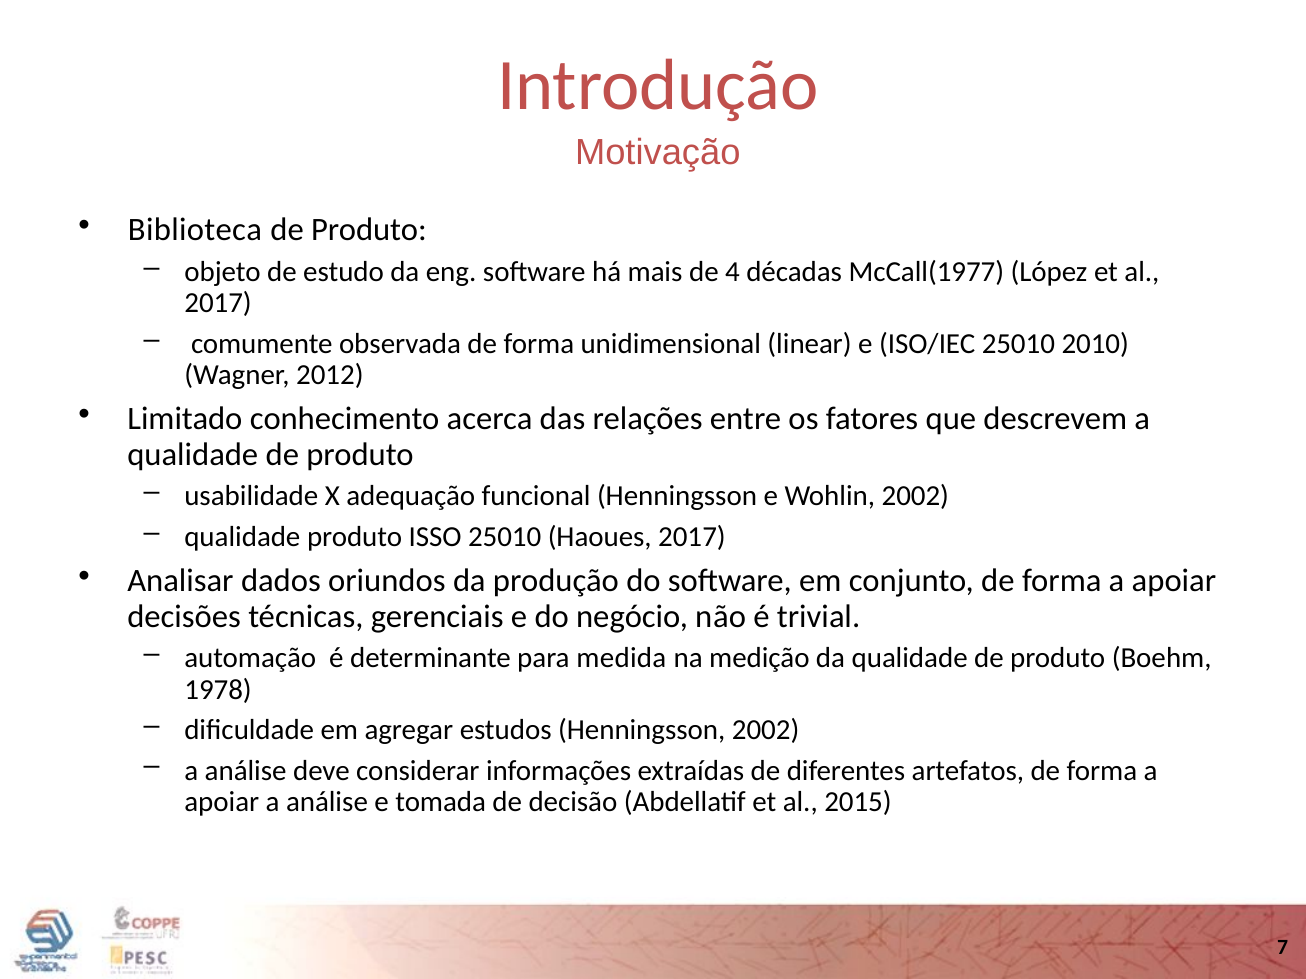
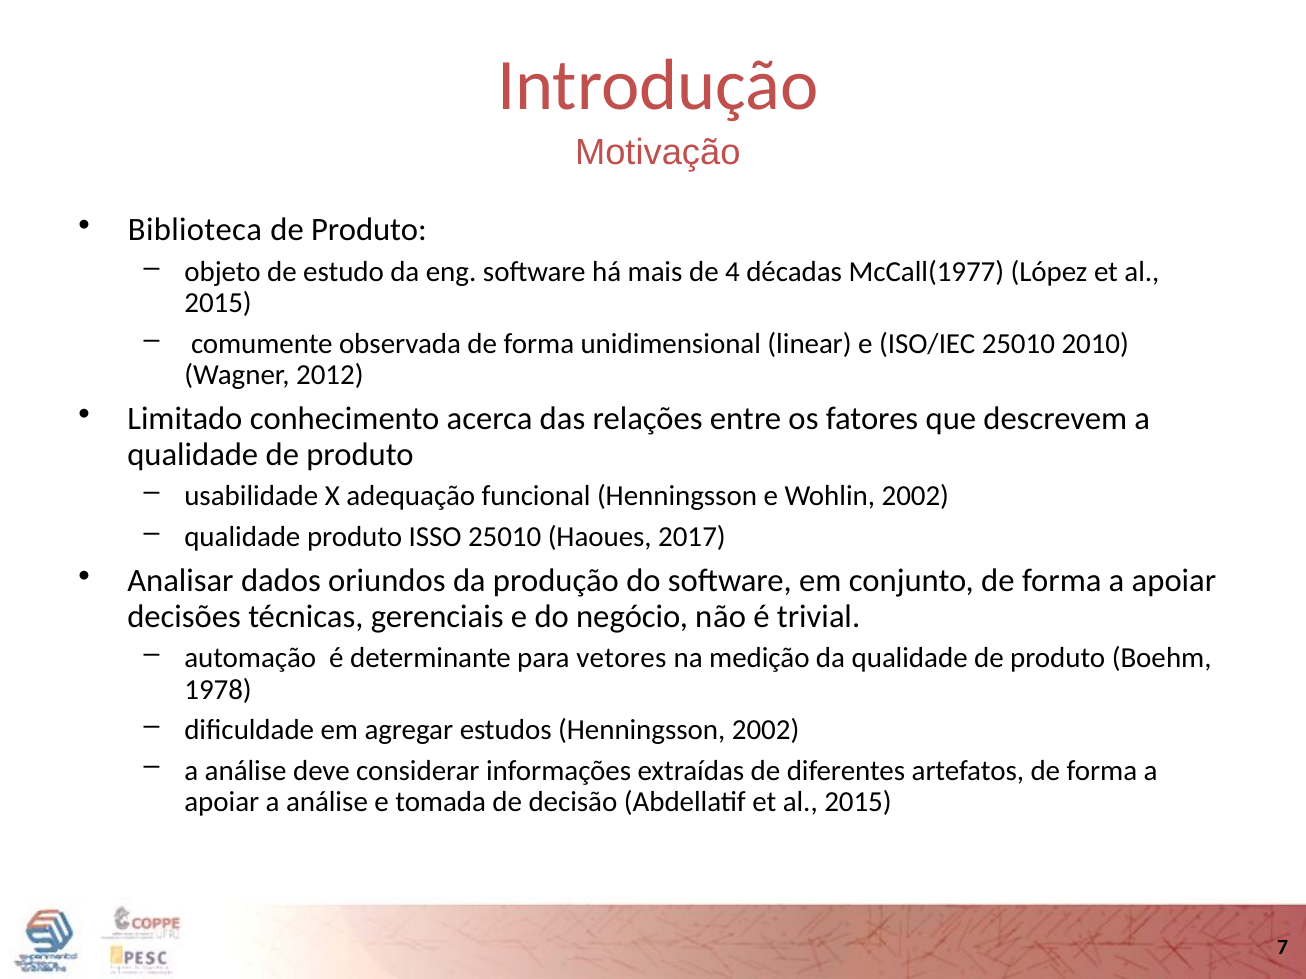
2017: 2017 -> 2015 (218, 303)
medida: medida -> vetores (621, 659)
